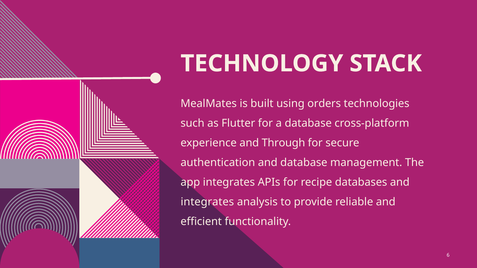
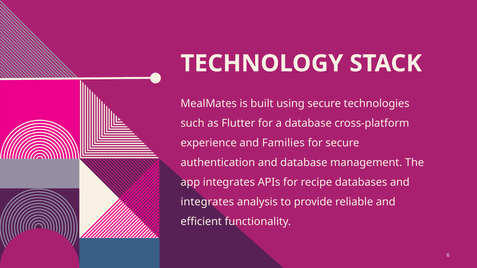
using orders: orders -> secure (324, 104)
Through: Through -> Families (283, 143)
